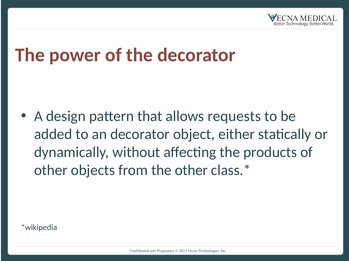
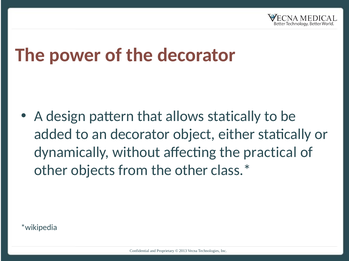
allows requests: requests -> statically (234, 117)
products: products -> practical (270, 153)
